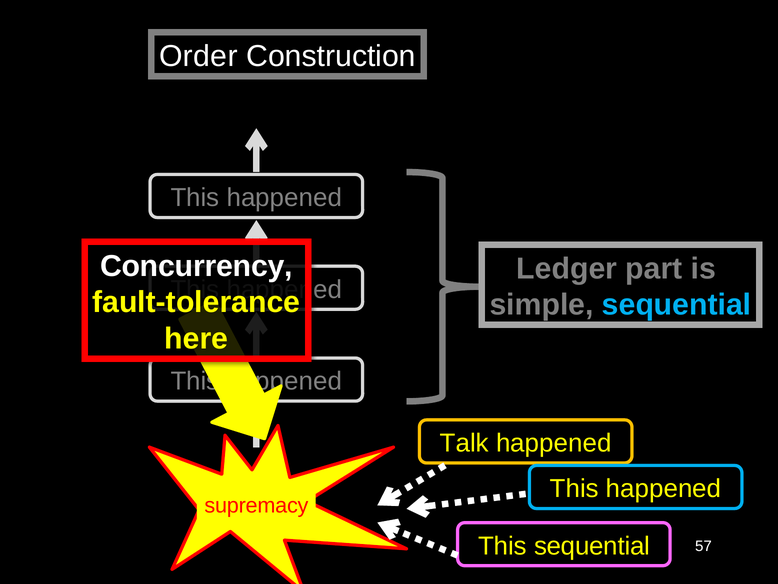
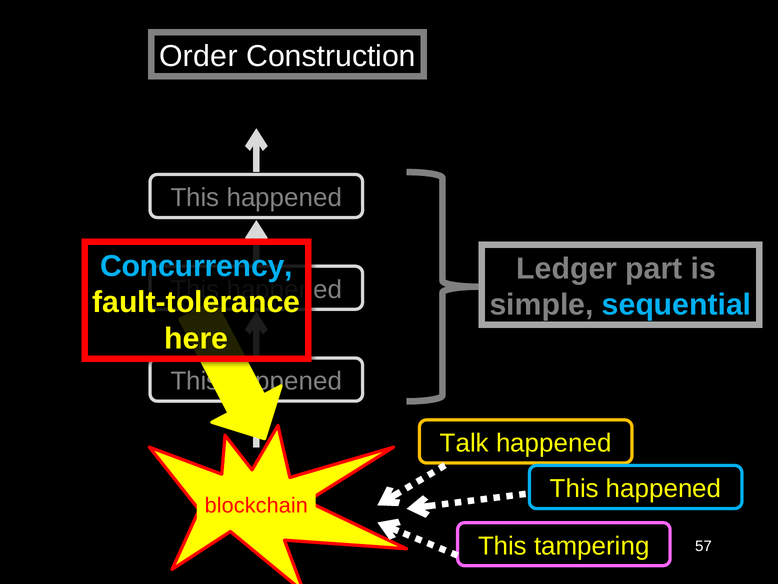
Concurrency colour: white -> light blue (196, 266)
supremacy: supremacy -> blockchain (256, 505)
This sequential: sequential -> tampering (592, 546)
